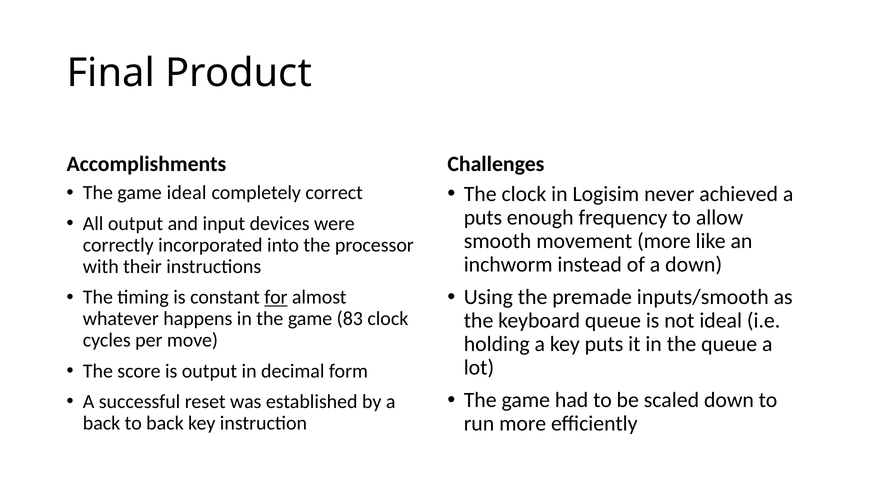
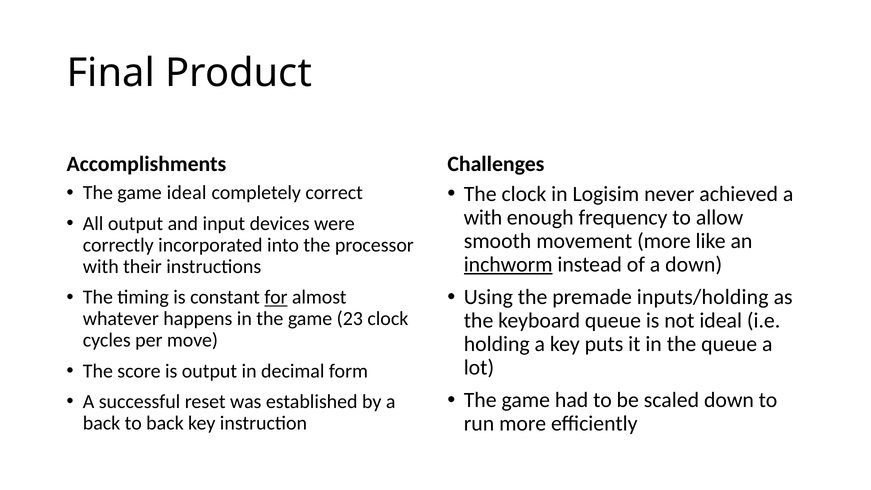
puts: puts -> with (483, 217)
inchworm underline: none -> present (508, 264)
inputs/smooth: inputs/smooth -> inputs/holding (703, 297)
83: 83 -> 23 (350, 319)
